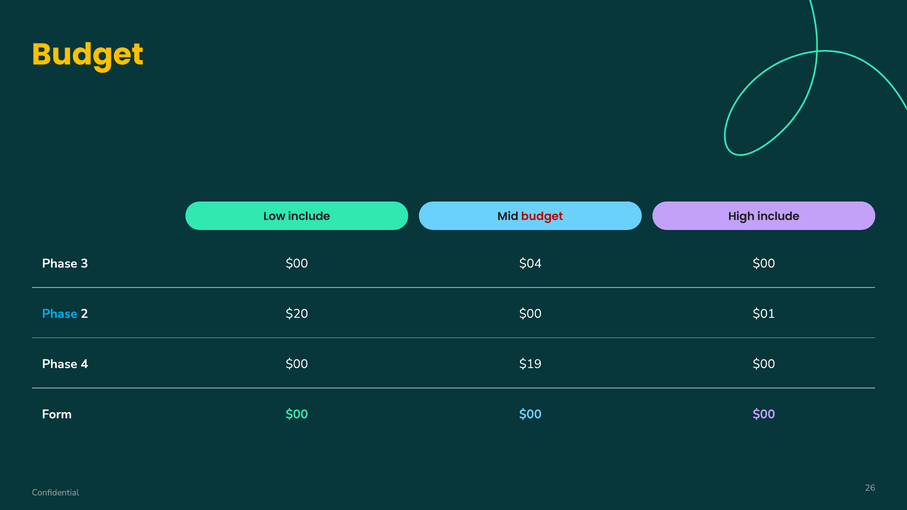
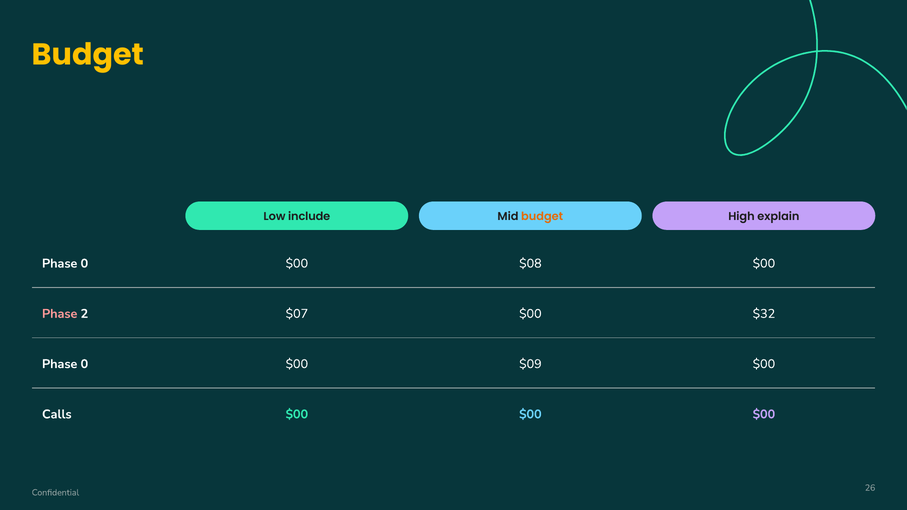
budget colour: red -> orange (542, 217)
High include: include -> explain (778, 217)
3: 3 -> 0 (84, 264)
$04: $04 -> $08 (530, 264)
Phase colour: light blue -> pink (60, 314)
$20: $20 -> $07 (297, 314)
$01: $01 -> $32 (764, 314)
4: 4 -> 0 (84, 364)
$19: $19 -> $09 (530, 364)
Form: Form -> Calls (57, 414)
